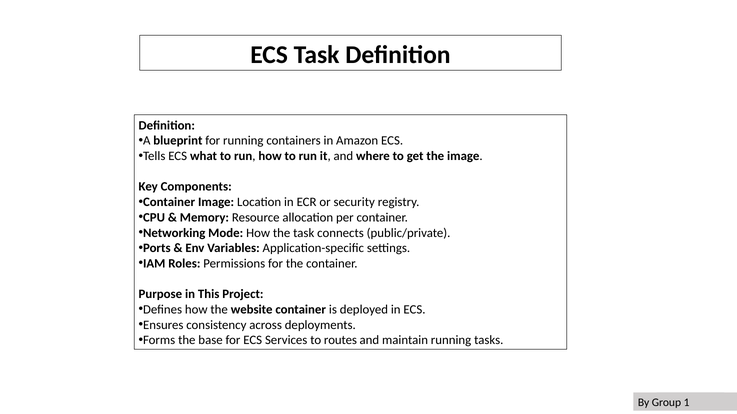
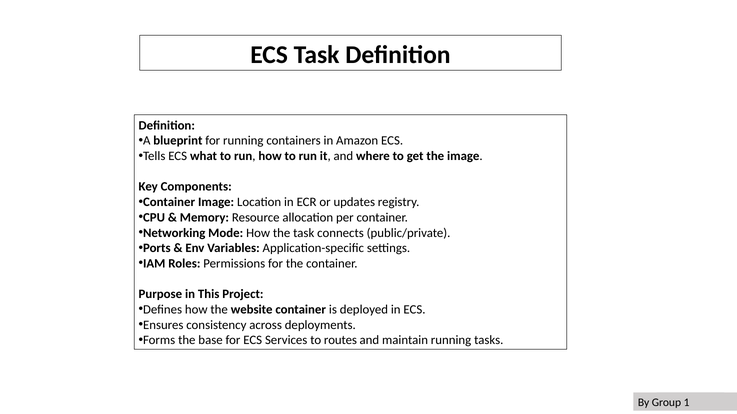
security: security -> updates (354, 202)
